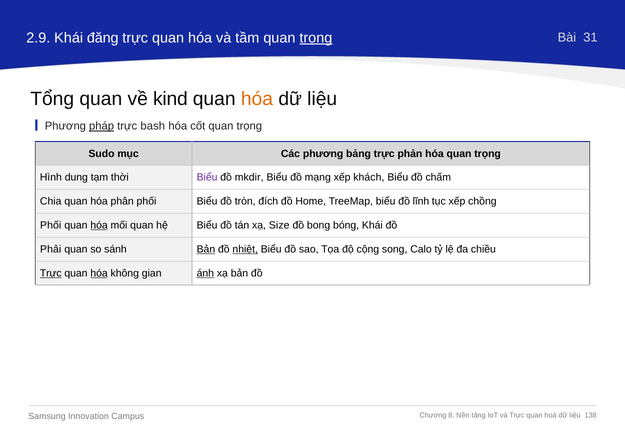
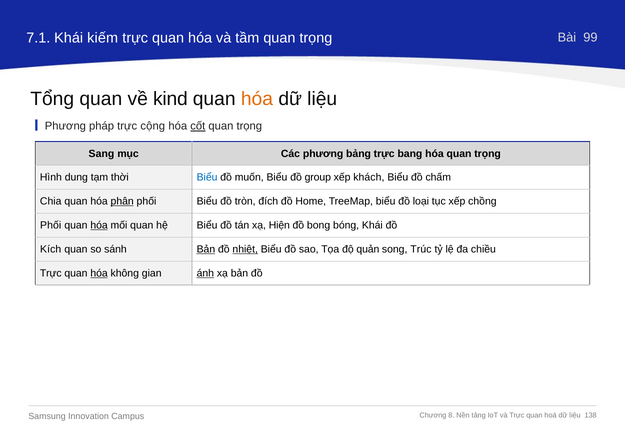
2.9: 2.9 -> 7.1 (38, 38)
đăng: đăng -> kiếm (103, 38)
trọng underline: present -> none (316, 38)
31: 31 -> 99 (590, 38)
pháp underline: present -> none (102, 126)
bash: bash -> cộng (153, 126)
cốt underline: none -> present (198, 126)
Sudo: Sudo -> Sang (101, 154)
phản: phản -> bang (410, 154)
Biểu colour: purple -> blue (207, 177)
mkdir: mkdir -> muốn (249, 177)
mạng: mạng -> group (318, 177)
phân underline: none -> present (122, 201)
lĩnh: lĩnh -> loại (421, 201)
Size: Size -> Hiện (279, 225)
Phải: Phải -> Kích (51, 249)
cộng: cộng -> quản (368, 249)
Calo: Calo -> Trúc (421, 249)
Trực underline: present -> none (51, 273)
